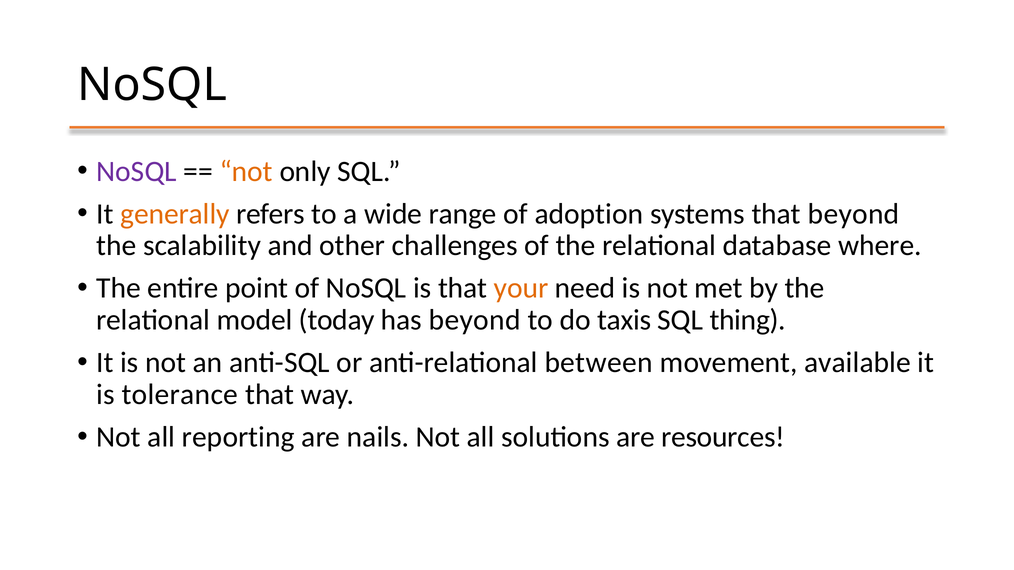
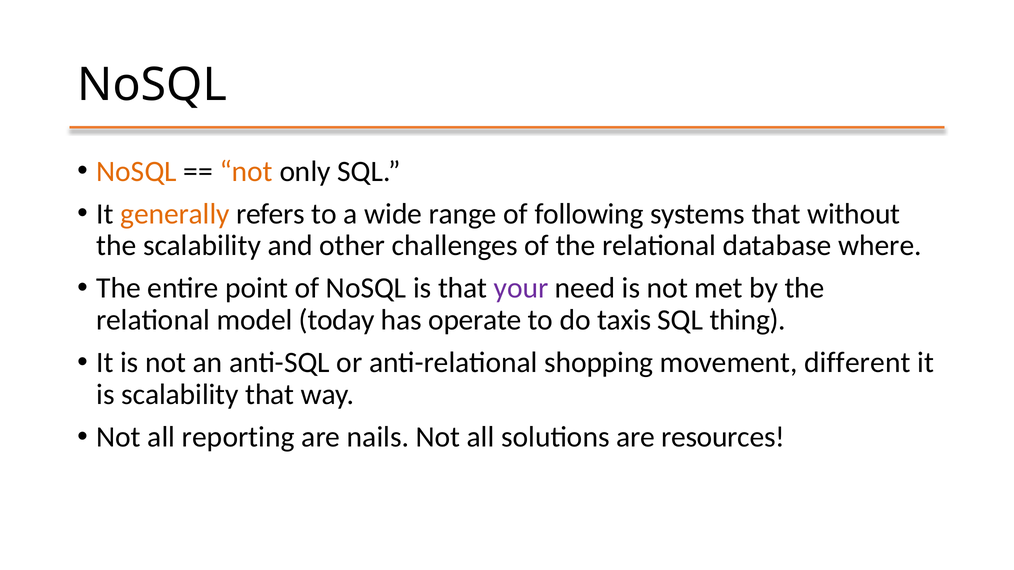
NoSQL colour: purple -> orange (137, 171)
adoption: adoption -> following (589, 214)
that beyond: beyond -> without (854, 214)
your colour: orange -> purple (521, 288)
has beyond: beyond -> operate (475, 320)
between: between -> shopping (599, 363)
available: available -> different (857, 363)
is tolerance: tolerance -> scalability (180, 395)
